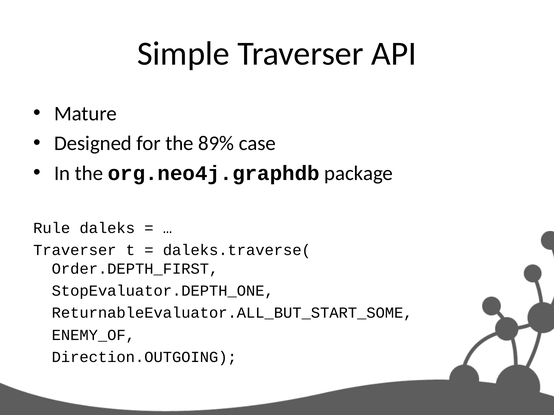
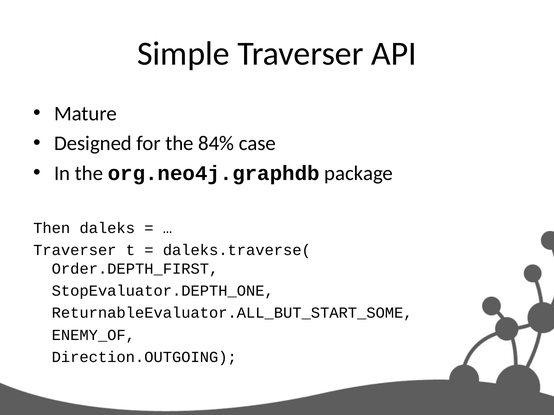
89%: 89% -> 84% (216, 144)
Rule: Rule -> Then (52, 228)
